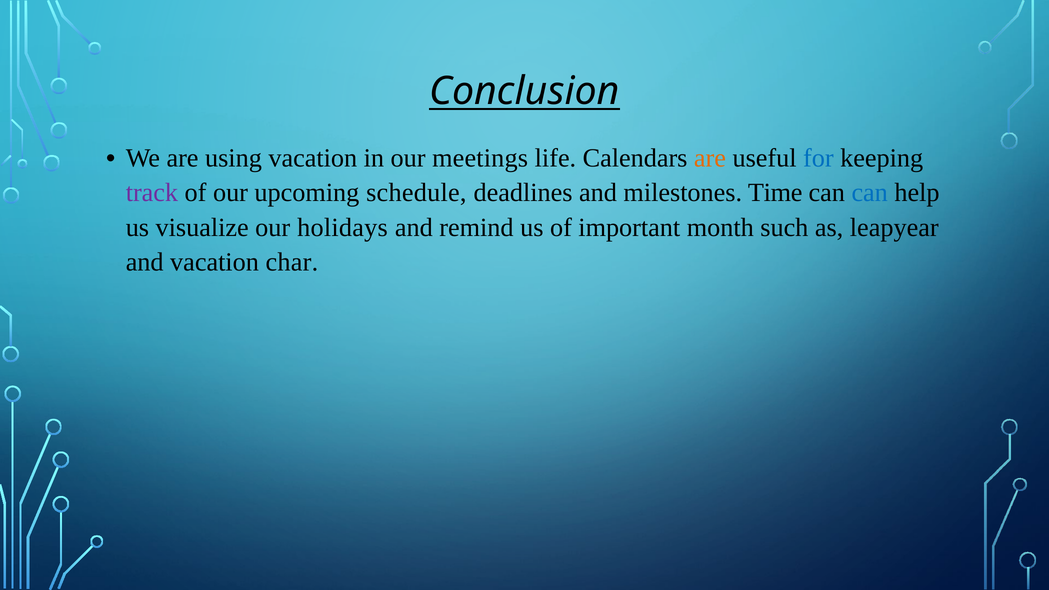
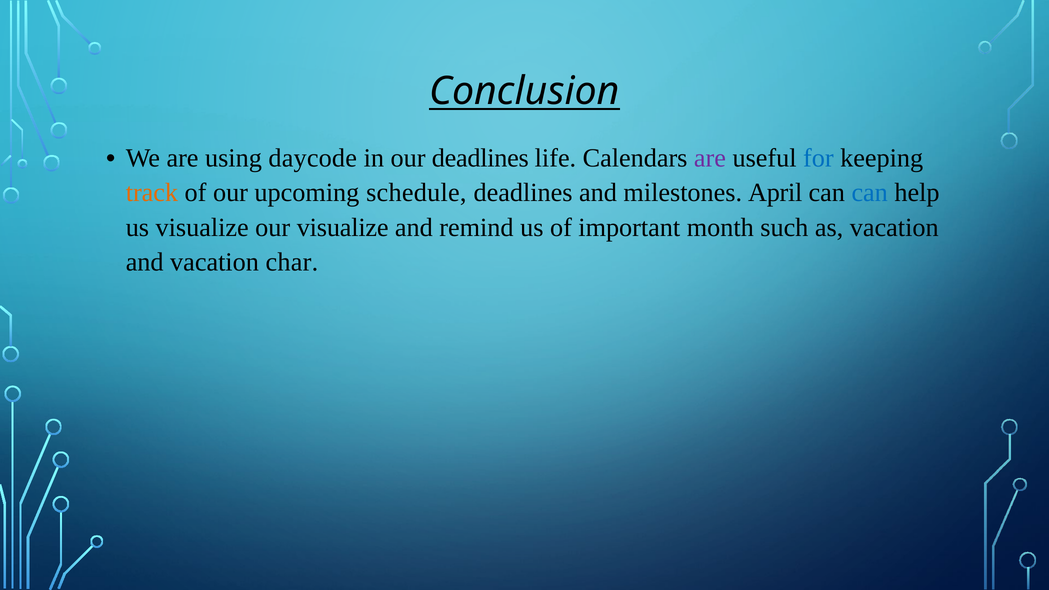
using vacation: vacation -> daycode (313, 158)
our meetings: meetings -> deadlines (480, 158)
are colour: orange -> purple (710, 158)
track colour: purple -> orange (152, 193)
Time: Time -> April (775, 193)
our holidays: holidays -> visualize (343, 228)
as leapyear: leapyear -> vacation (894, 228)
